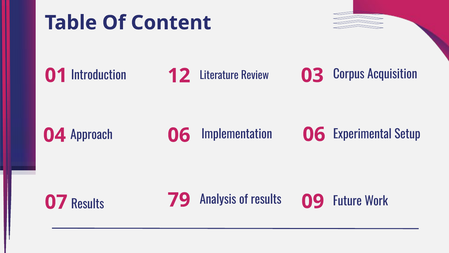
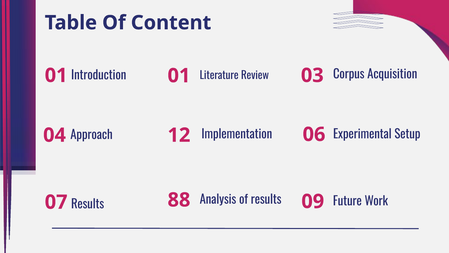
01 12: 12 -> 01 (179, 76)
04 06: 06 -> 12 (179, 135)
79: 79 -> 88 (179, 200)
